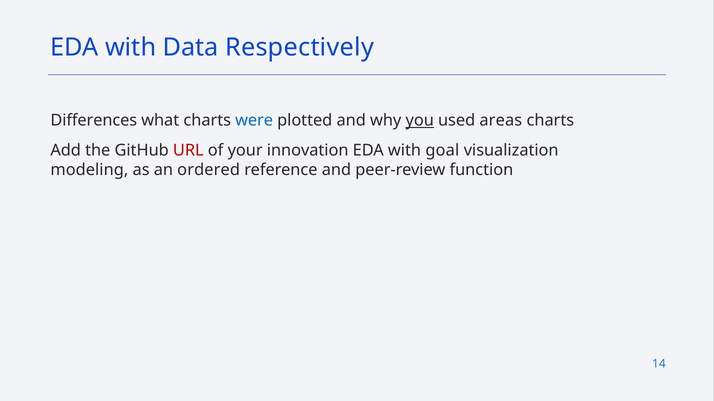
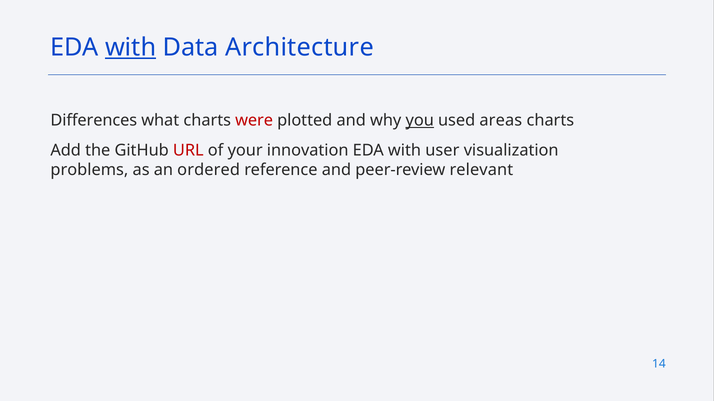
with underline: none -> present (131, 48)
Respectively: Respectively -> Architecture (300, 48)
were colour: blue -> red (254, 121)
goal: goal -> user (442, 151)
modeling: modeling -> problems (89, 170)
function: function -> relevant (481, 170)
